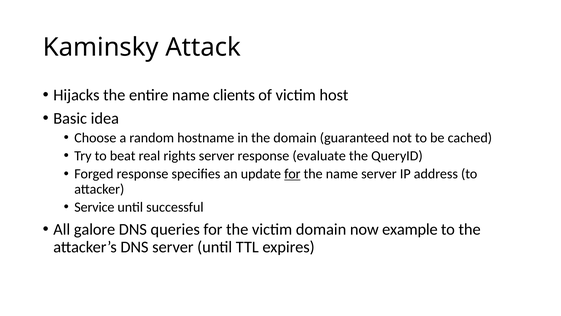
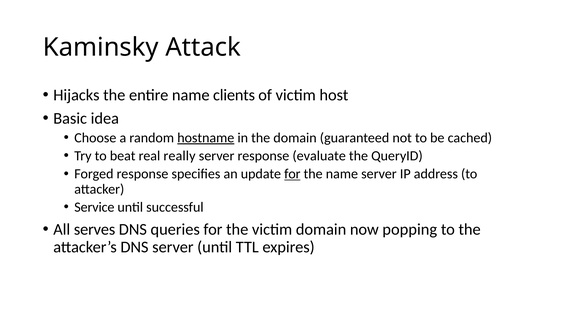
hostname underline: none -> present (206, 138)
rights: rights -> really (179, 156)
galore: galore -> serves (95, 229)
example: example -> popping (410, 229)
